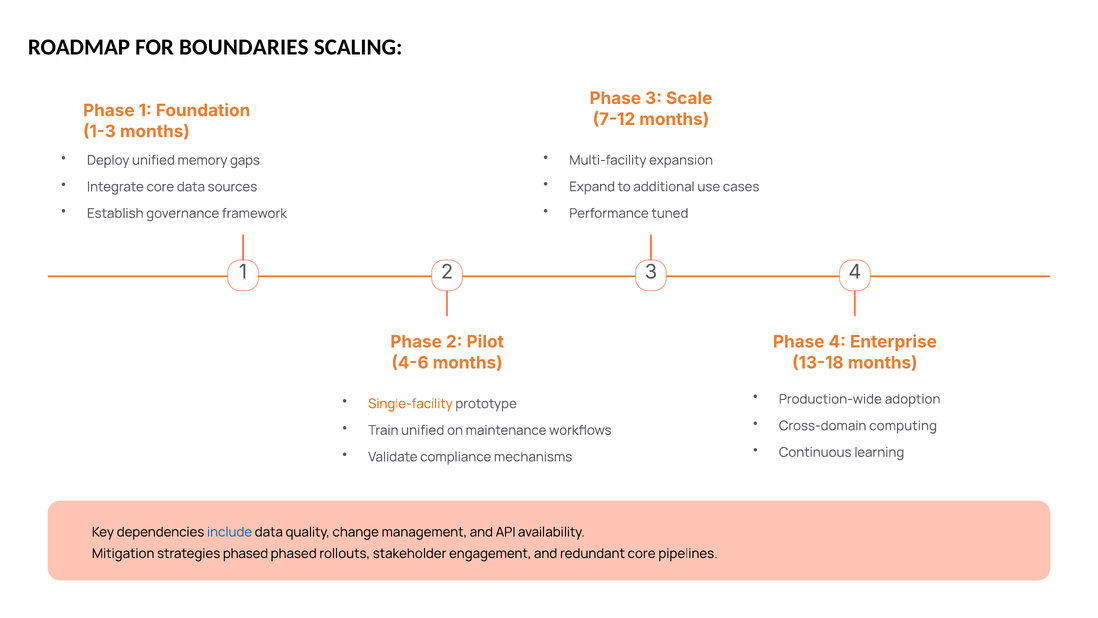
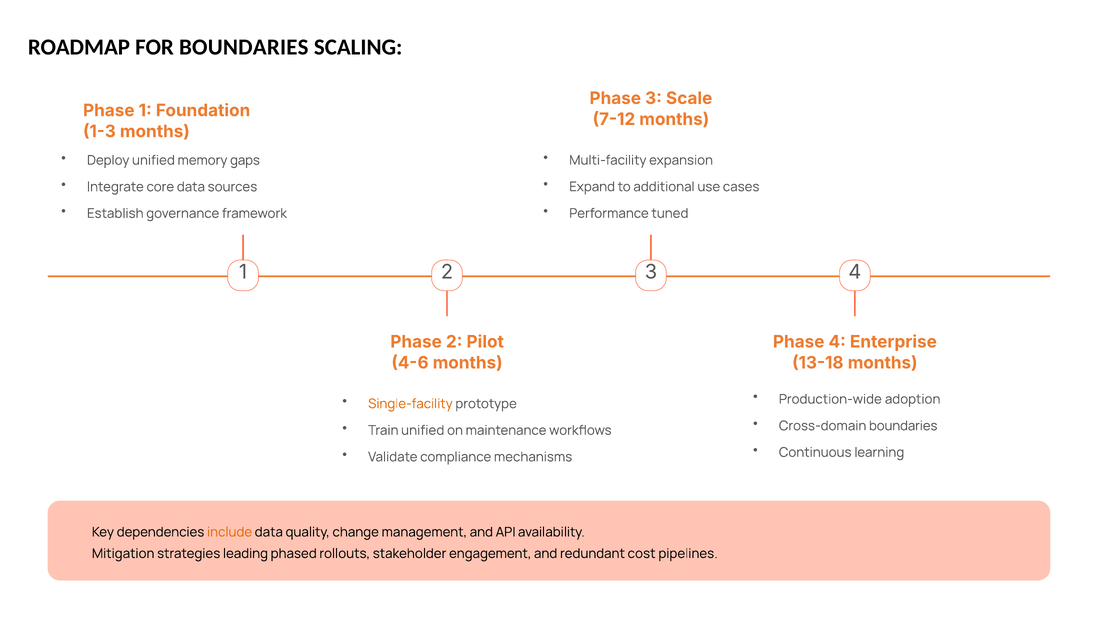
Cross-domain computing: computing -> boundaries (903, 426)
include colour: blue -> orange (230, 532)
strategies phased: phased -> leading (245, 553)
redundant core: core -> cost (642, 553)
